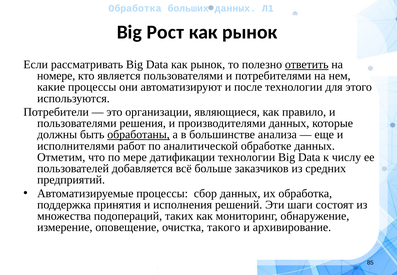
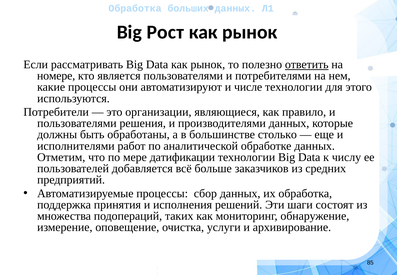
после: после -> числе (248, 87)
обработаны underline: present -> none (139, 135)
анализа: анализа -> столько (277, 135)
такого: такого -> услуги (224, 228)
